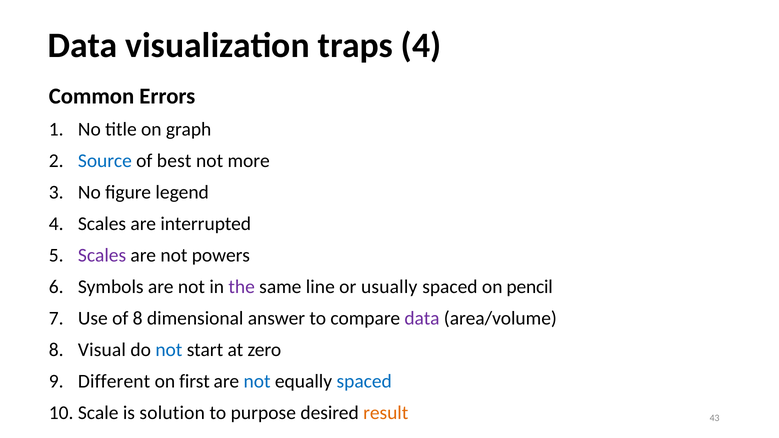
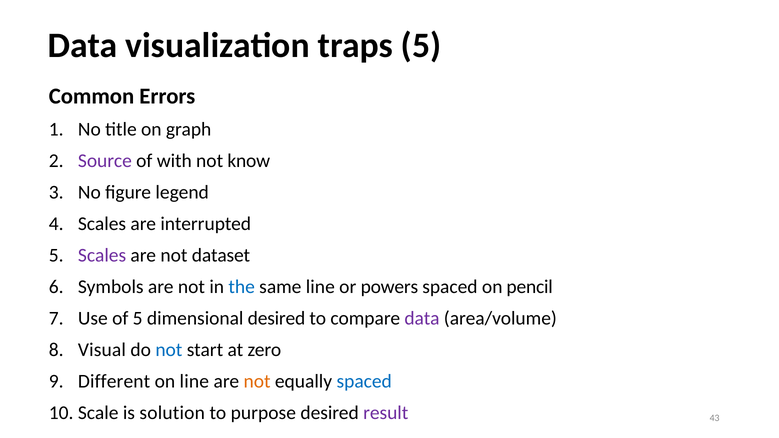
traps 4: 4 -> 5 (421, 45)
Source colour: blue -> purple (105, 161)
best: best -> with (174, 161)
more: more -> know (249, 161)
powers: powers -> dataset (221, 256)
the colour: purple -> blue (242, 287)
usually: usually -> powers (389, 287)
of 8: 8 -> 5 (138, 318)
dimensional answer: answer -> desired (277, 318)
on first: first -> line (194, 381)
not colour: blue -> orange (257, 381)
result colour: orange -> purple (386, 413)
